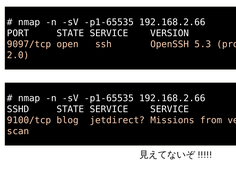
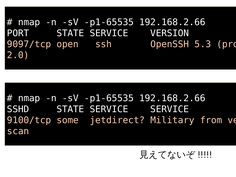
blog: blog -> some (68, 120)
Missions: Missions -> Military (172, 120)
